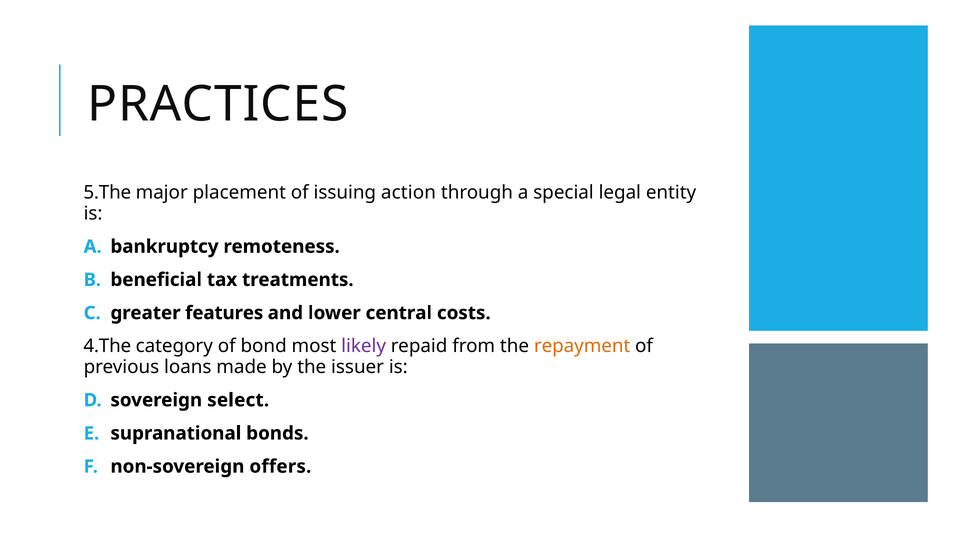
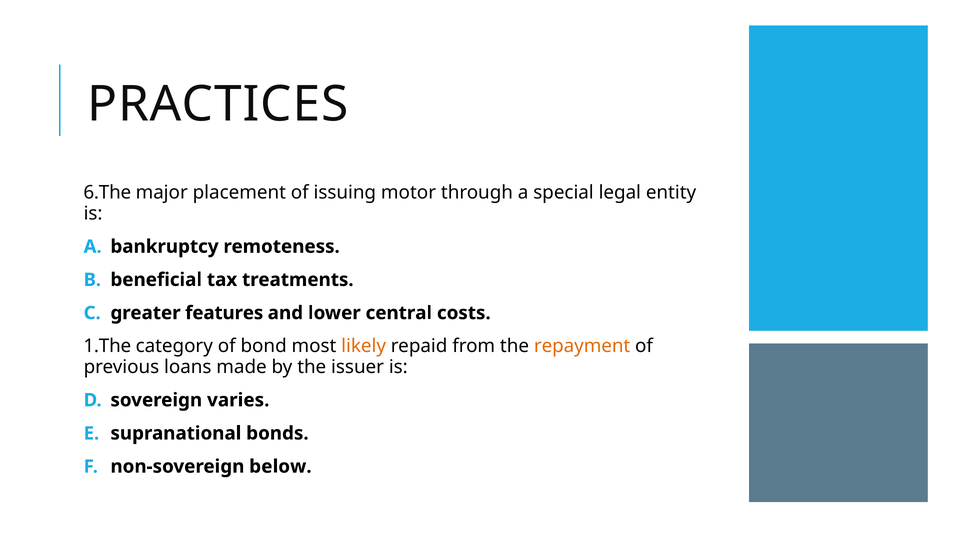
5.The: 5.The -> 6.The (107, 193)
action: action -> motor (409, 193)
4.The: 4.The -> 1.The (107, 346)
likely colour: purple -> orange (364, 346)
select: select -> varies (238, 400)
offers: offers -> below (280, 467)
